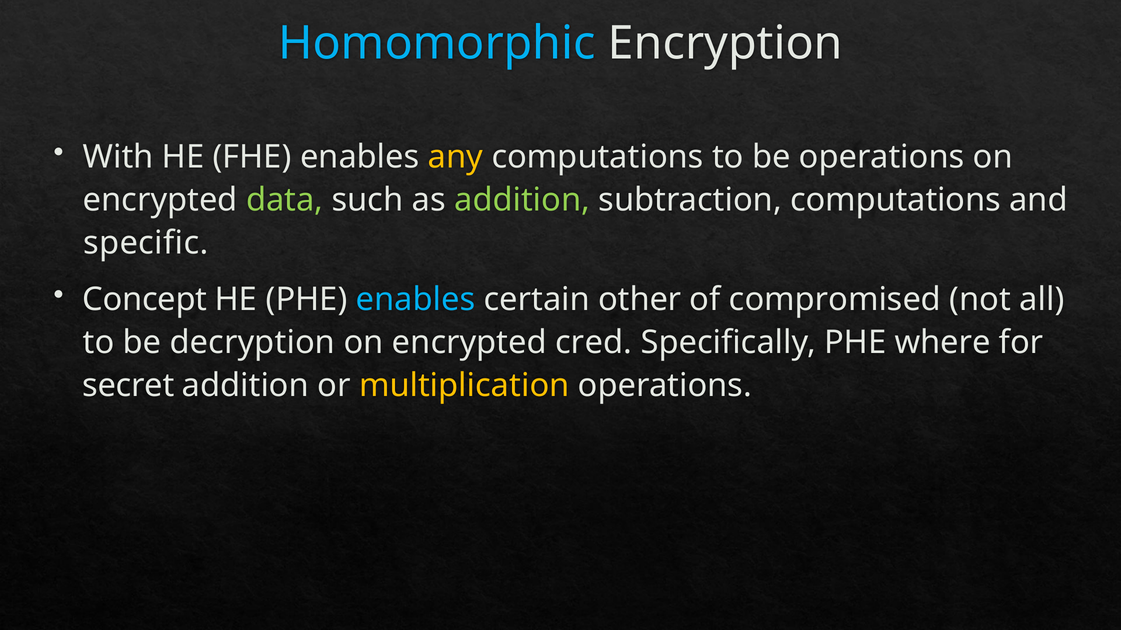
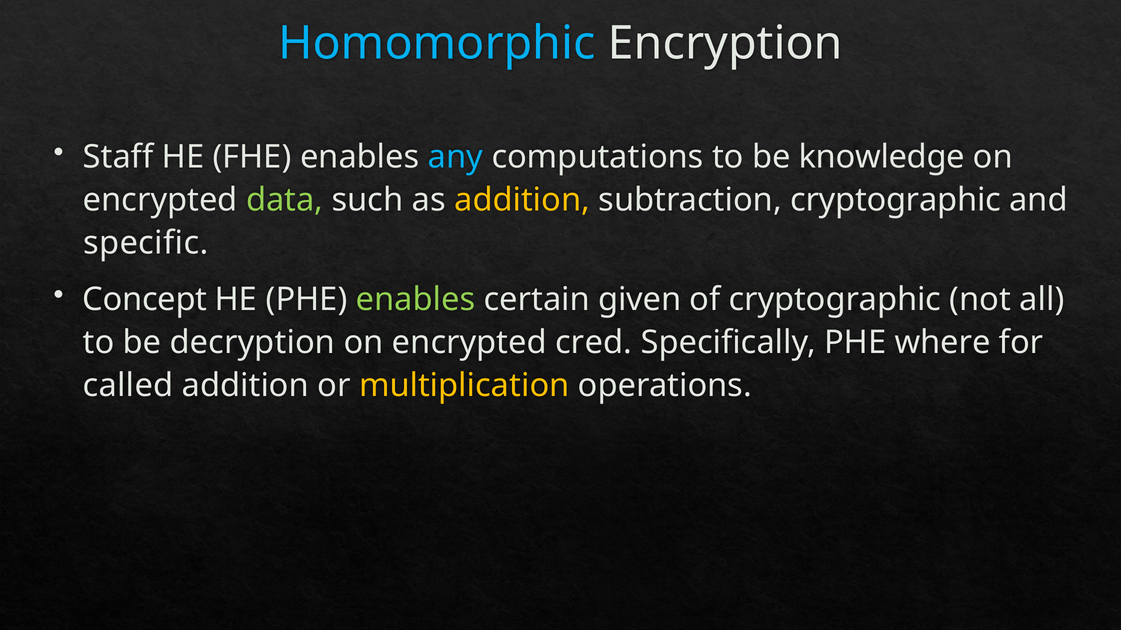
With: With -> Staff (118, 157)
any colour: yellow -> light blue (455, 157)
be operations: operations -> knowledge (882, 157)
addition colour: light green -> yellow (522, 200)
subtraction computations: computations -> cryptographic (896, 200)
enables colour: light blue -> light green (416, 300)
other: other -> given (640, 300)
of compromised: compromised -> cryptographic (835, 300)
secret: secret -> called (128, 386)
